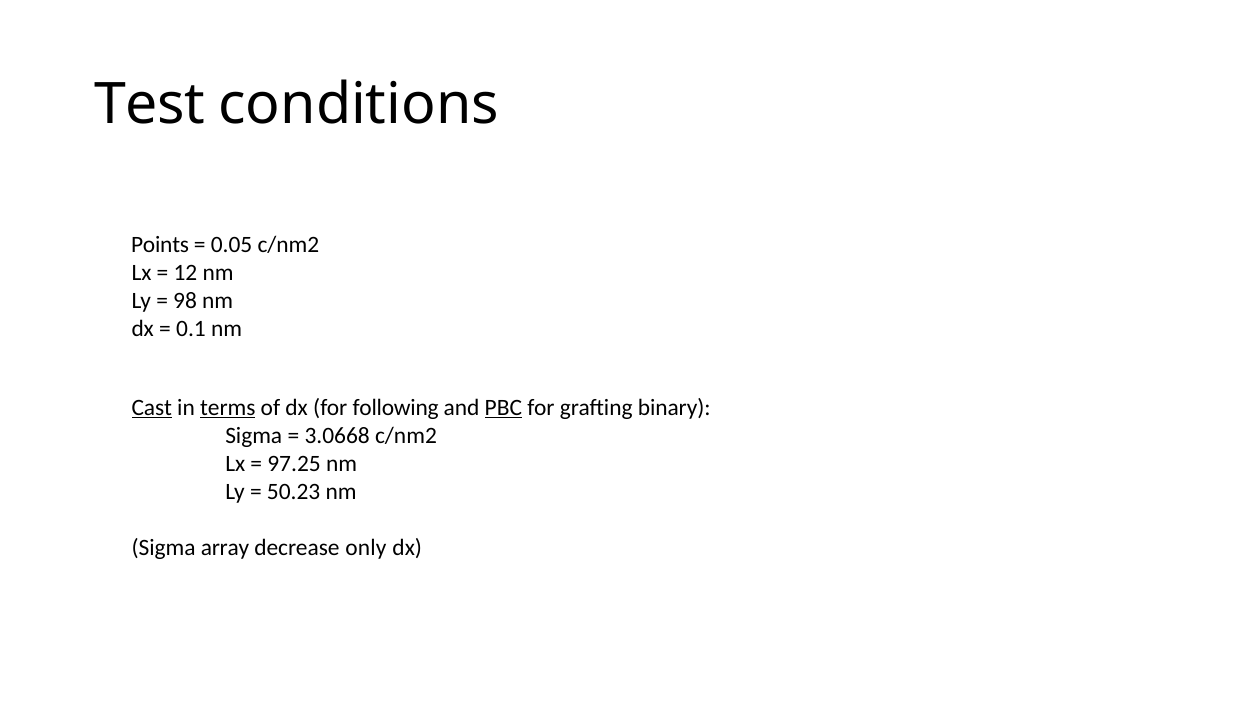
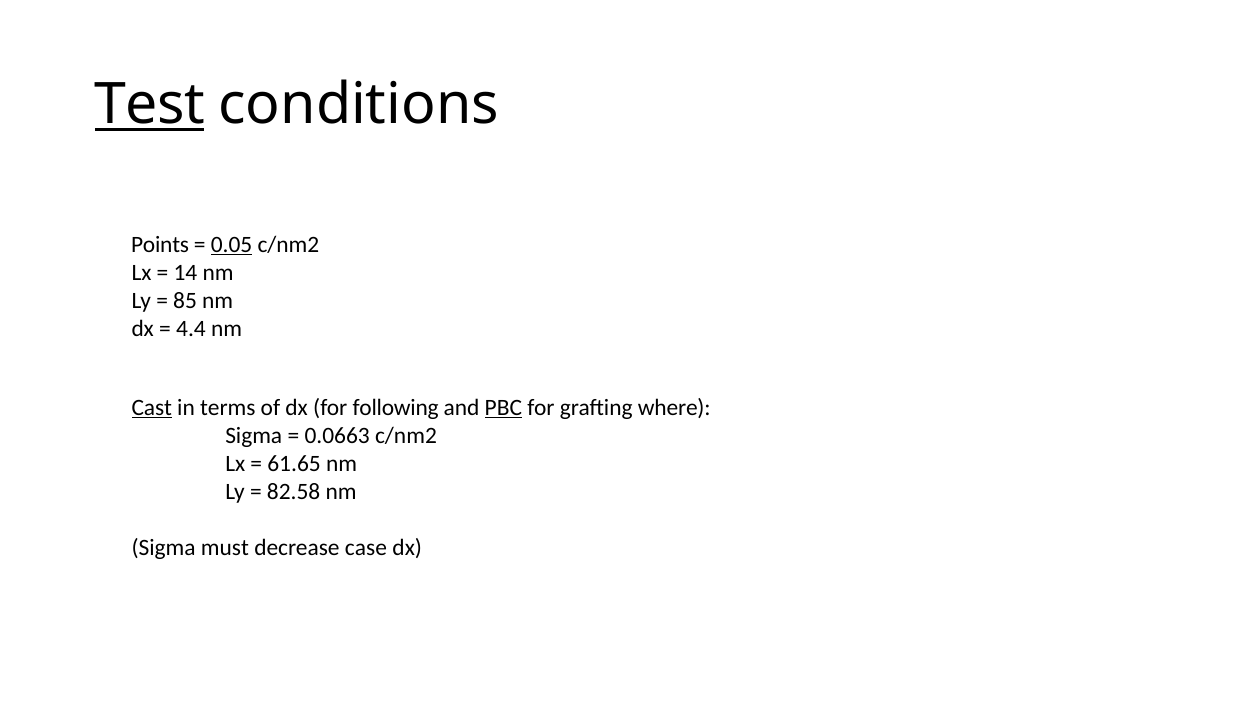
Test underline: none -> present (150, 105)
0.05 underline: none -> present (232, 244)
12: 12 -> 14 (185, 273)
98: 98 -> 85 (185, 301)
0.1: 0.1 -> 4.4 (191, 329)
terms underline: present -> none (228, 407)
binary: binary -> where (674, 407)
3.0668: 3.0668 -> 0.0663 (337, 436)
97.25: 97.25 -> 61.65 (294, 464)
50.23: 50.23 -> 82.58 (294, 492)
array: array -> must (225, 548)
only: only -> case (366, 548)
